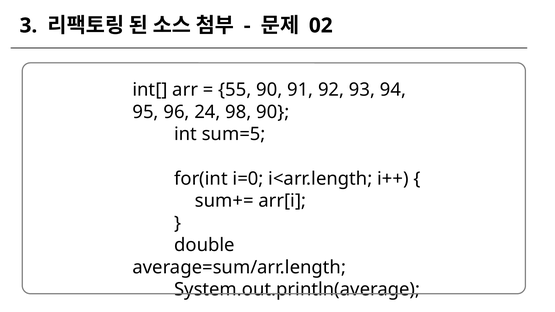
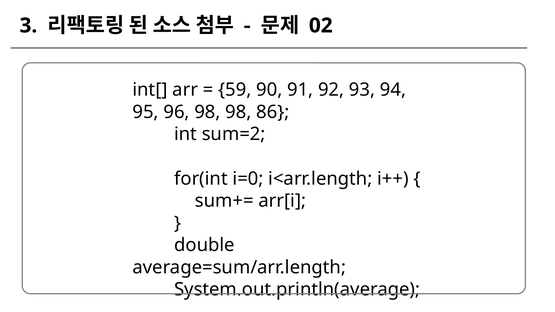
55: 55 -> 59 (235, 90)
96 24: 24 -> 98 (207, 112)
98 90: 90 -> 86 (273, 112)
sum=5: sum=5 -> sum=2 (234, 134)
